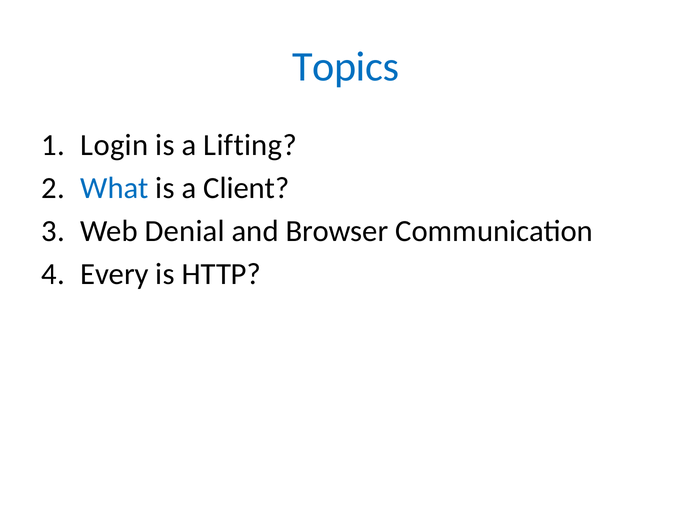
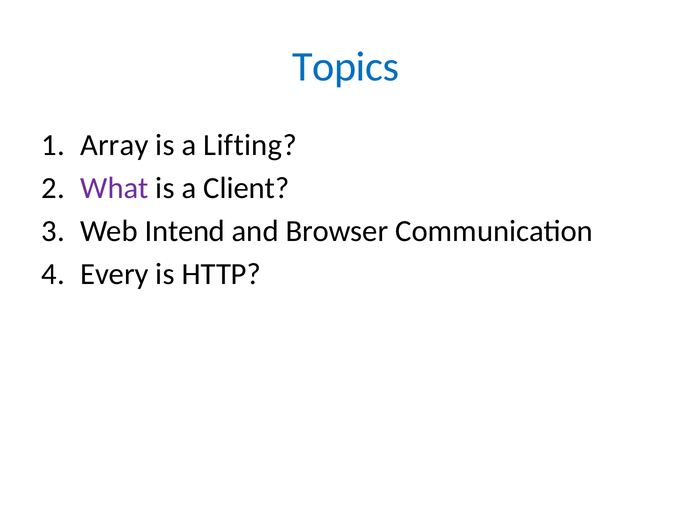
Login: Login -> Array (114, 145)
What colour: blue -> purple (114, 188)
Denial: Denial -> Intend (185, 231)
